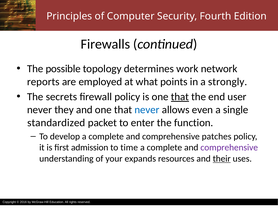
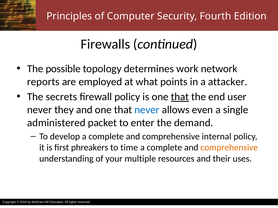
strongly: strongly -> attacker (228, 82)
standardized: standardized -> administered (56, 123)
function: function -> demand (194, 123)
patches: patches -> internal (217, 137)
admission: admission -> phreakers (90, 148)
comprehensive colour: purple -> orange (229, 148)
expands: expands -> multiple (140, 159)
their underline: present -> none (222, 159)
